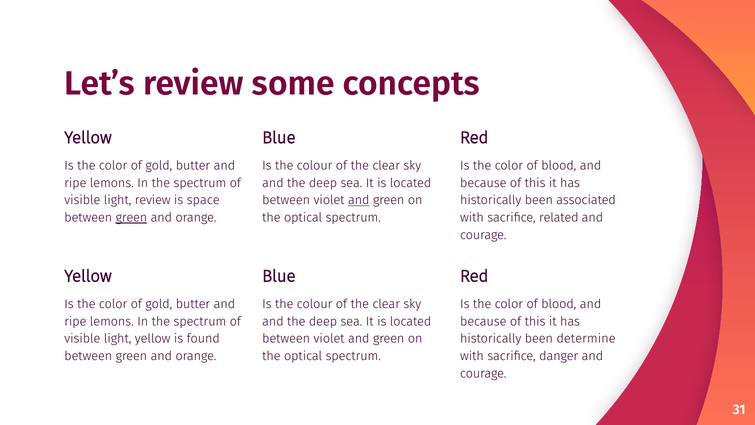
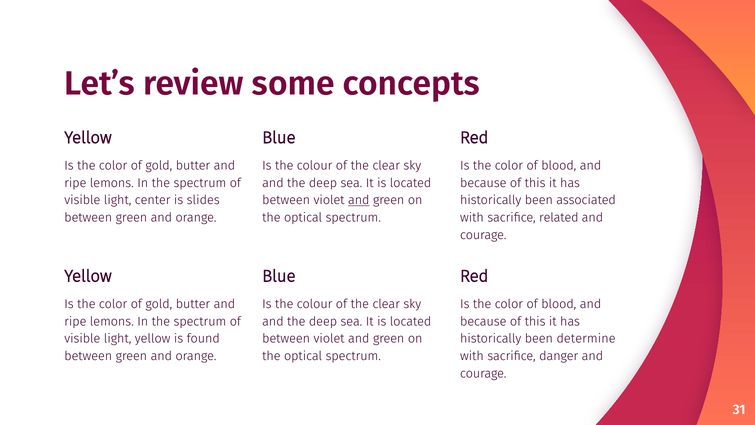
light review: review -> center (153, 200)
space: space -> slides (203, 200)
green underline: present -> none (131, 218)
